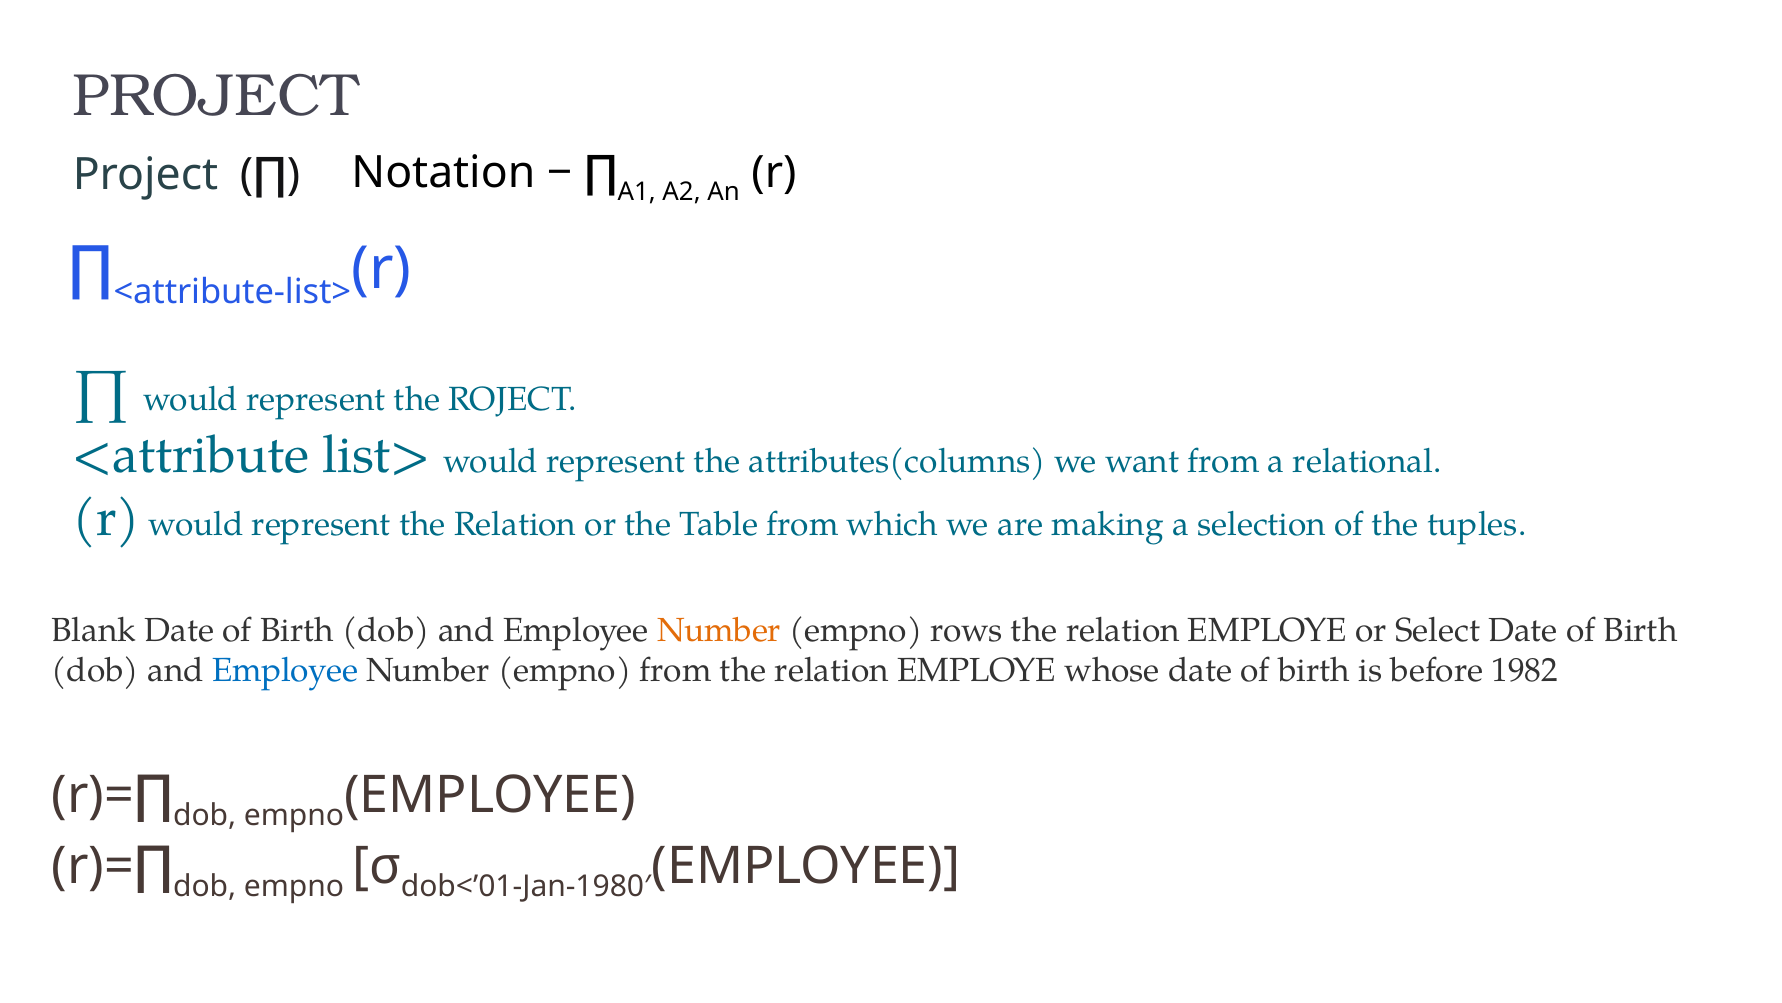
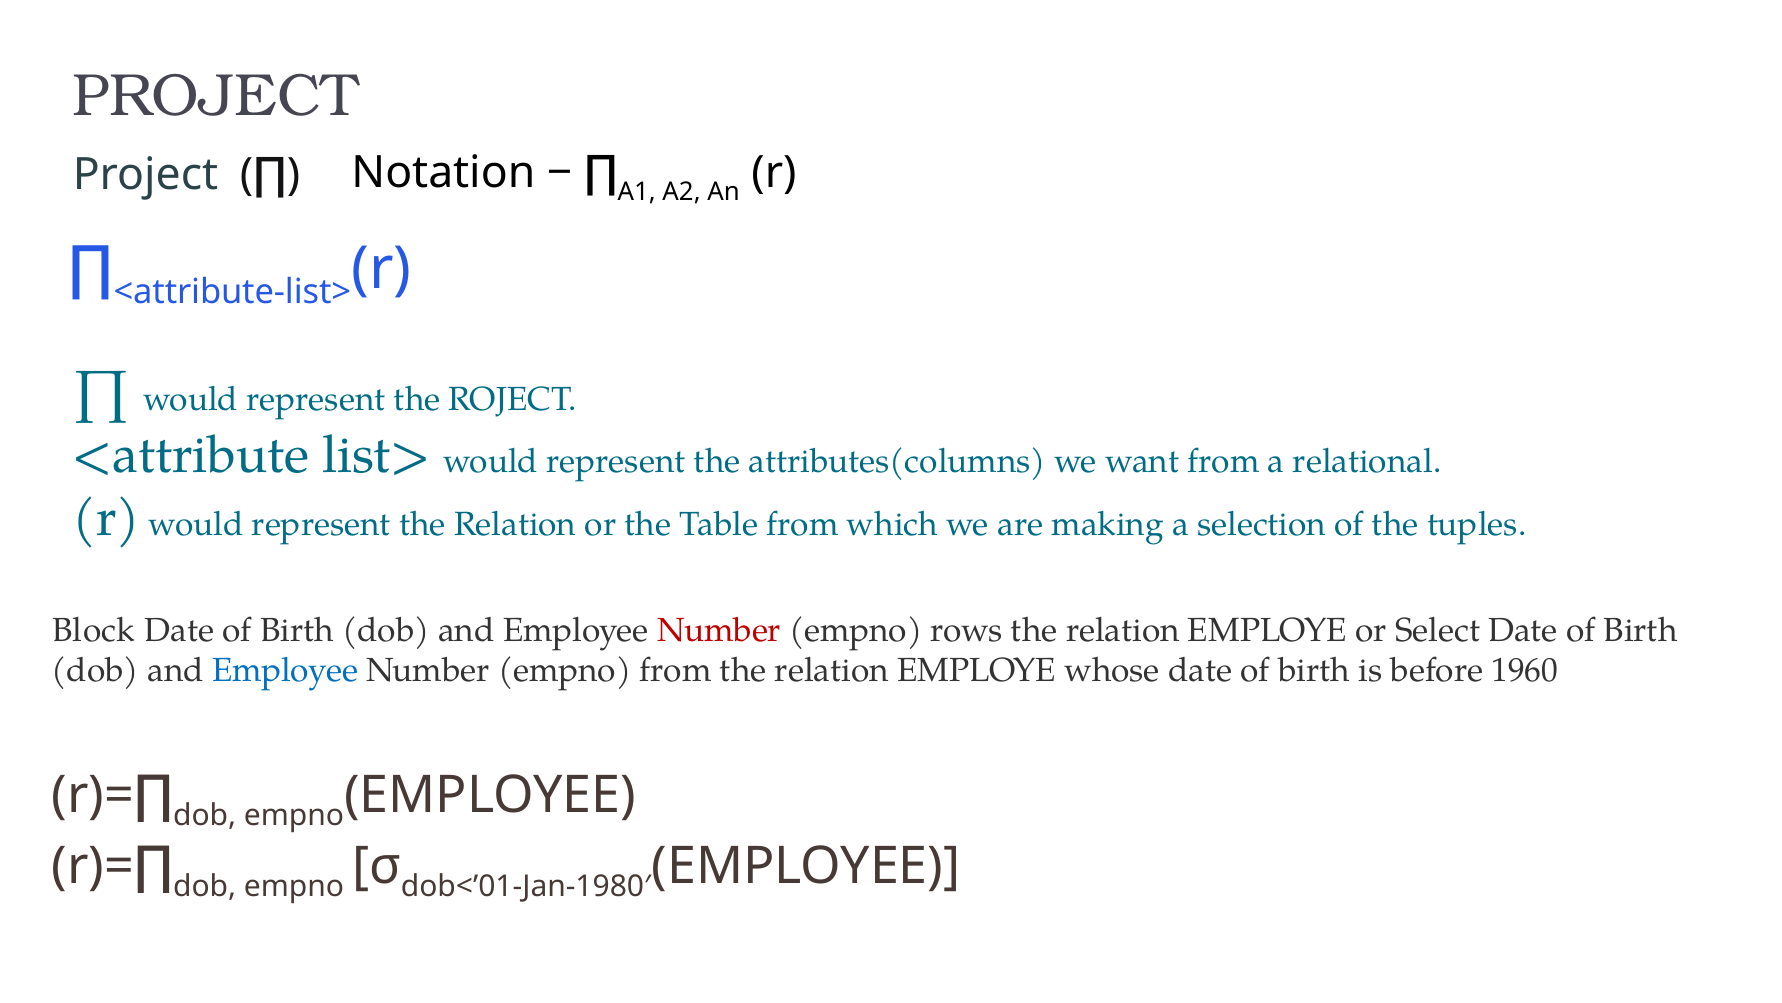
Blank: Blank -> Block (94, 630)
Number colour: orange -> red (719, 630)
1982: 1982 -> 1960 (1525, 670)
